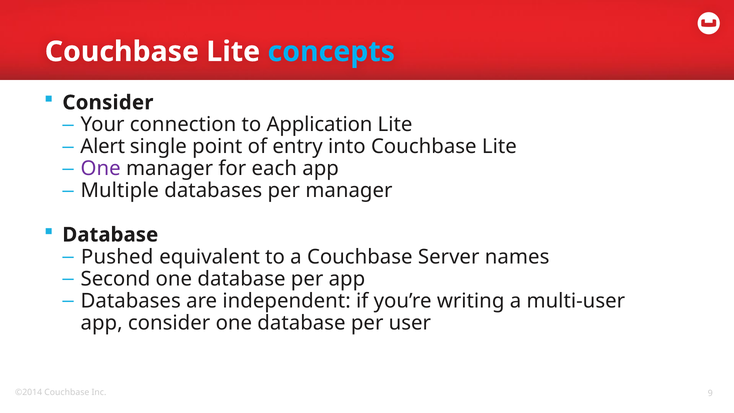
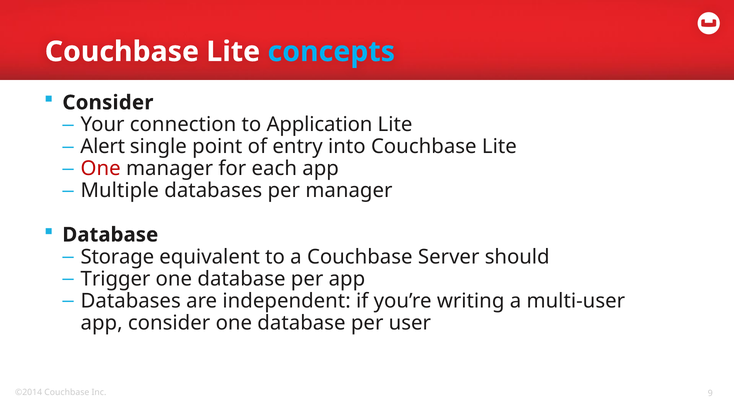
One colour: purple -> red (101, 169)
Pushed: Pushed -> Storage (117, 257)
names: names -> should (517, 257)
Second: Second -> Trigger (116, 279)
